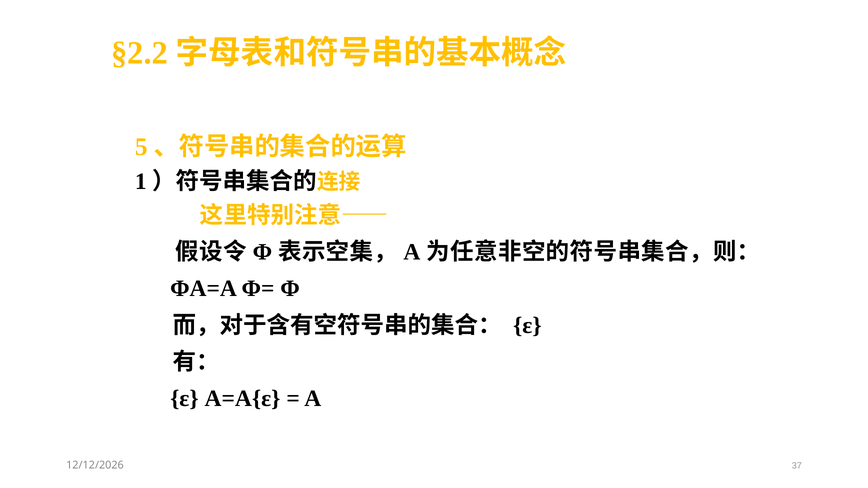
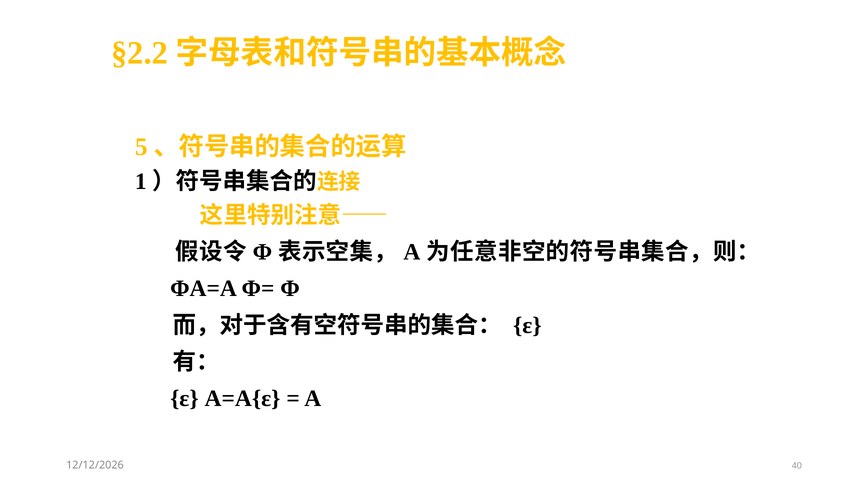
37: 37 -> 40 (797, 466)
